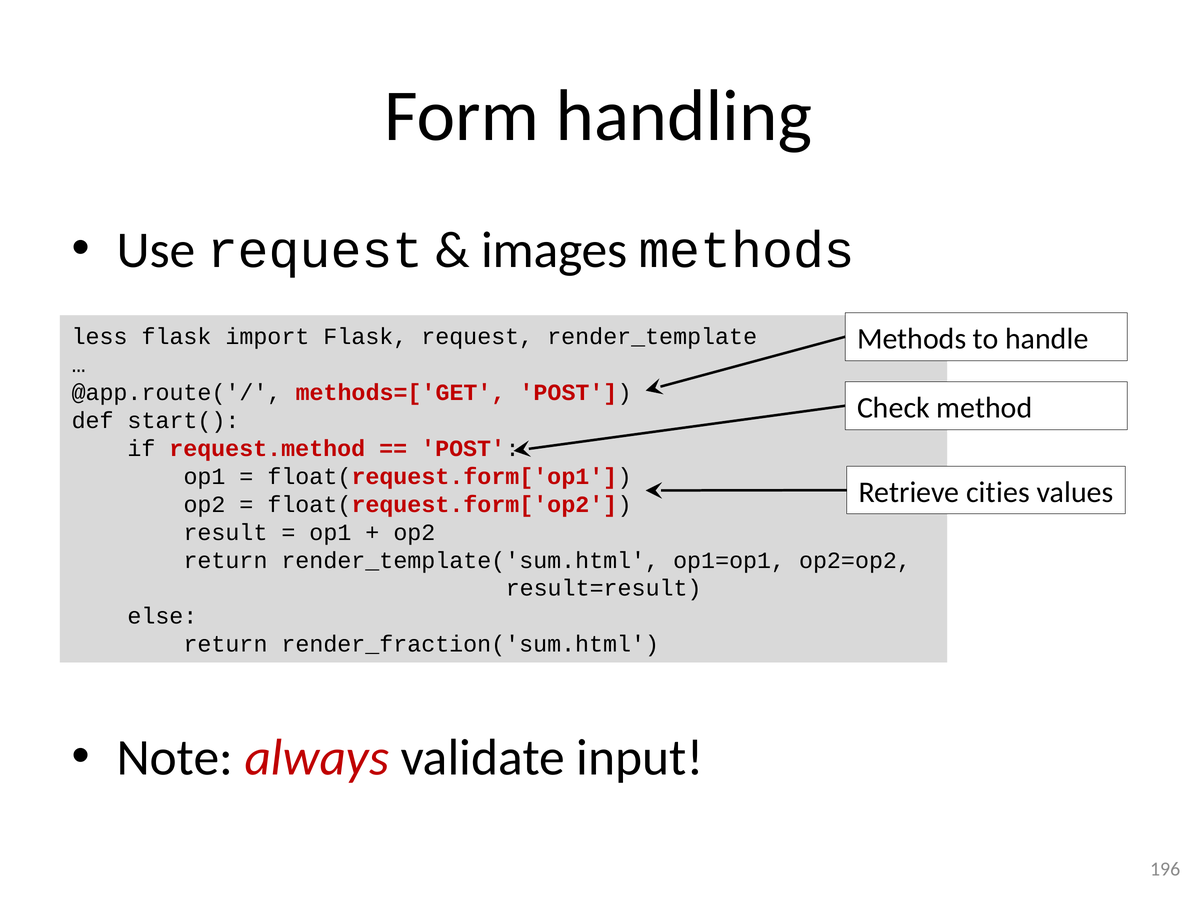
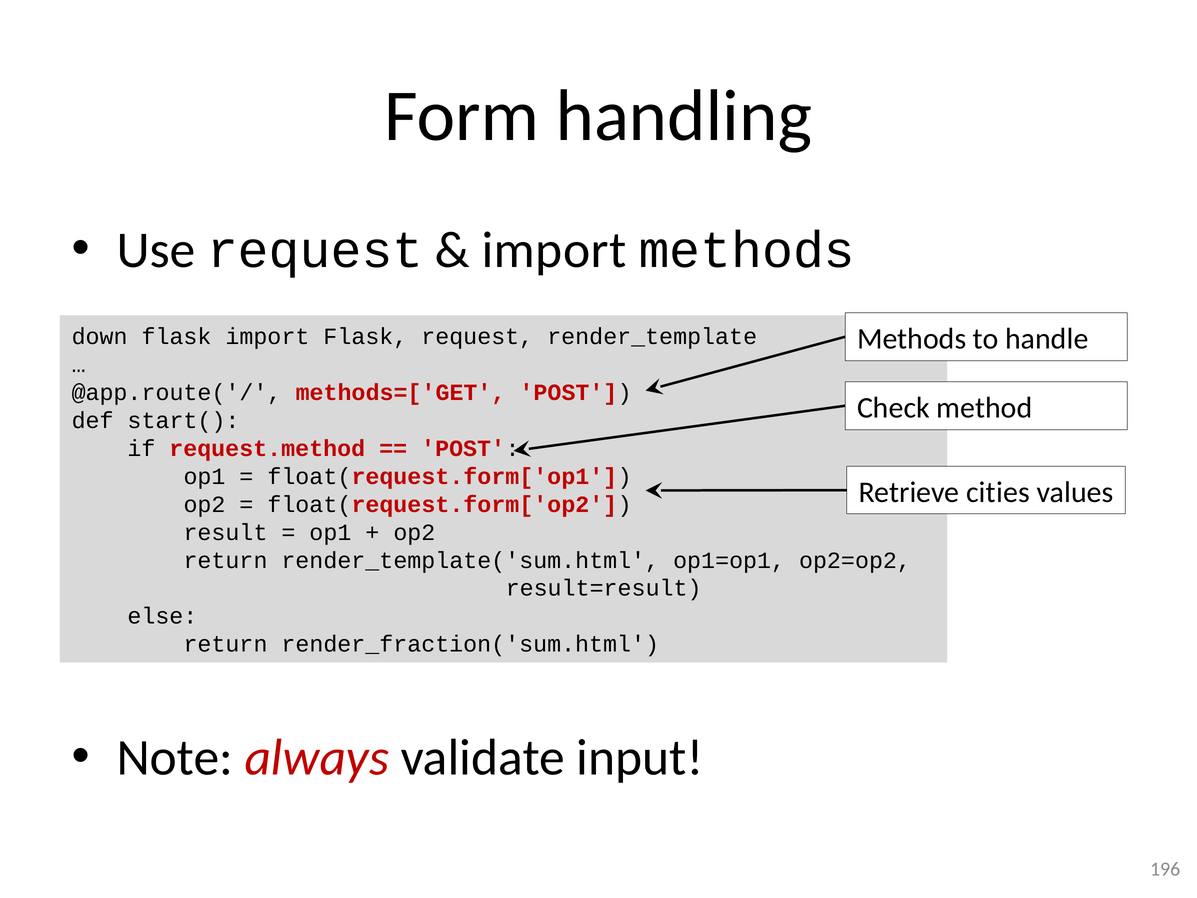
images: images -> import (554, 250)
less: less -> down (100, 337)
